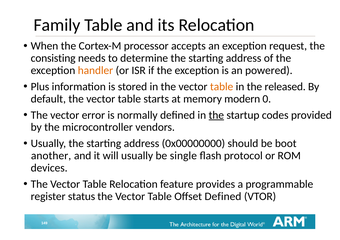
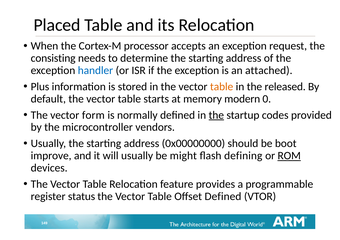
Family: Family -> Placed (57, 25)
handler colour: orange -> blue (95, 70)
powered: powered -> attached (269, 70)
error: error -> form (93, 115)
another: another -> improve (51, 156)
single: single -> might (183, 156)
protocol: protocol -> defining (243, 156)
ROM underline: none -> present (289, 156)
